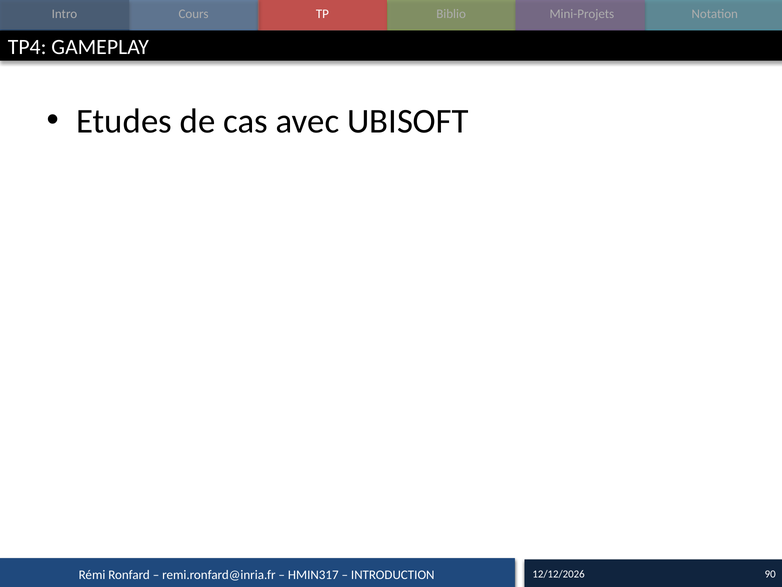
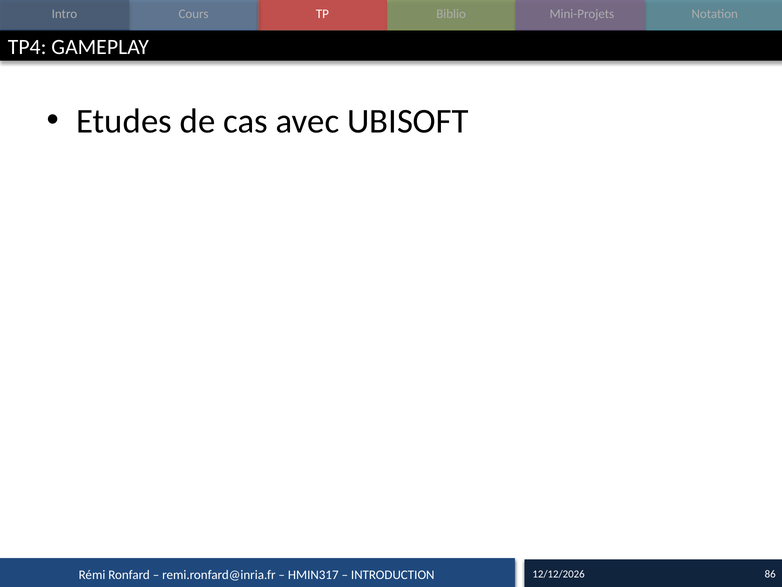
90: 90 -> 86 (770, 574)
